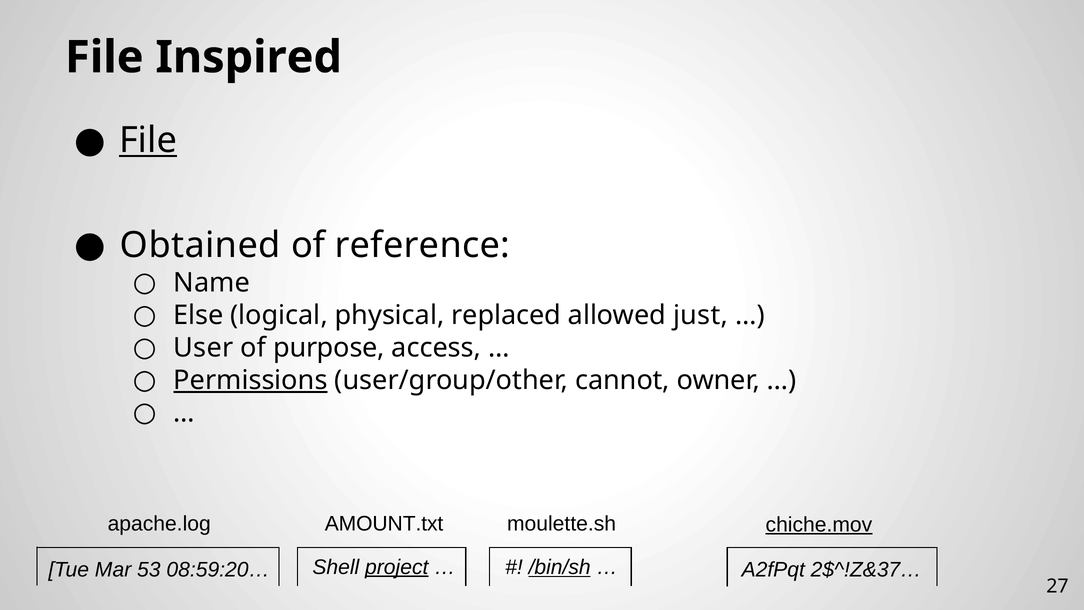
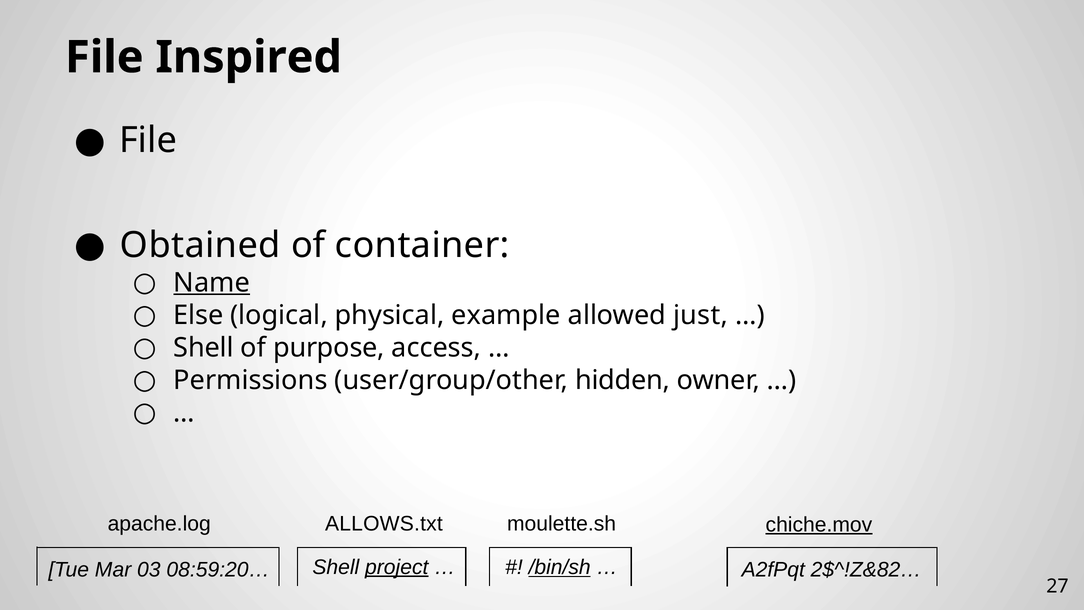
File underline: present -> none (148, 140)
reference: reference -> container (422, 245)
Name underline: none -> present (212, 283)
replaced: replaced -> example (506, 315)
User: User -> Shell (204, 348)
Permissions underline: present -> none (250, 380)
cannot: cannot -> hidden (623, 380)
AMOUNT.txt: AMOUNT.txt -> ALLOWS.txt (384, 524)
53: 53 -> 03 (149, 569)
2$^!Z&37…: 2$^!Z&37… -> 2$^!Z&82… (866, 570)
